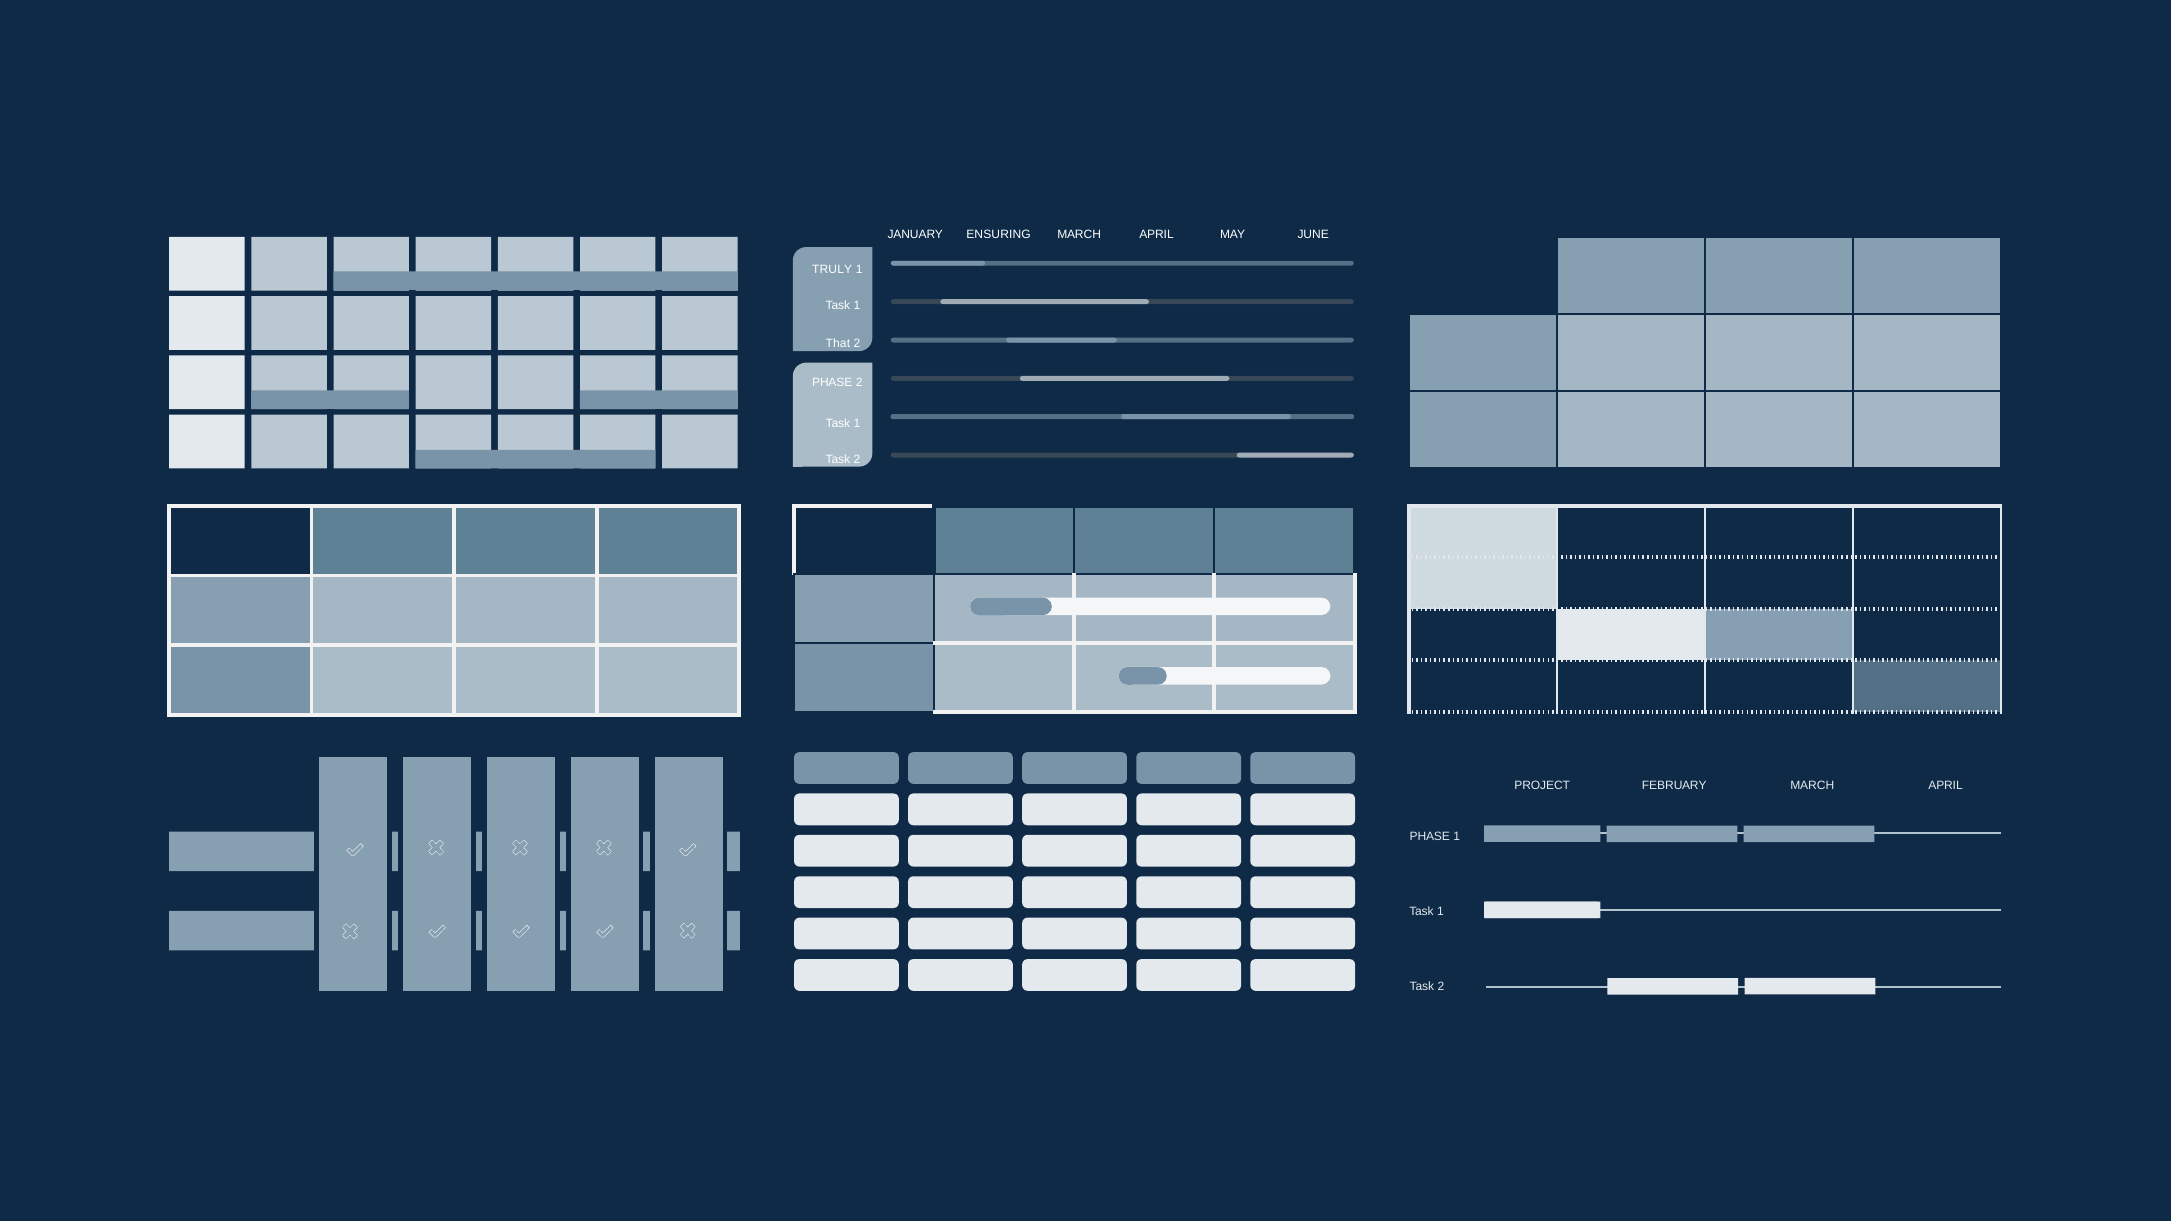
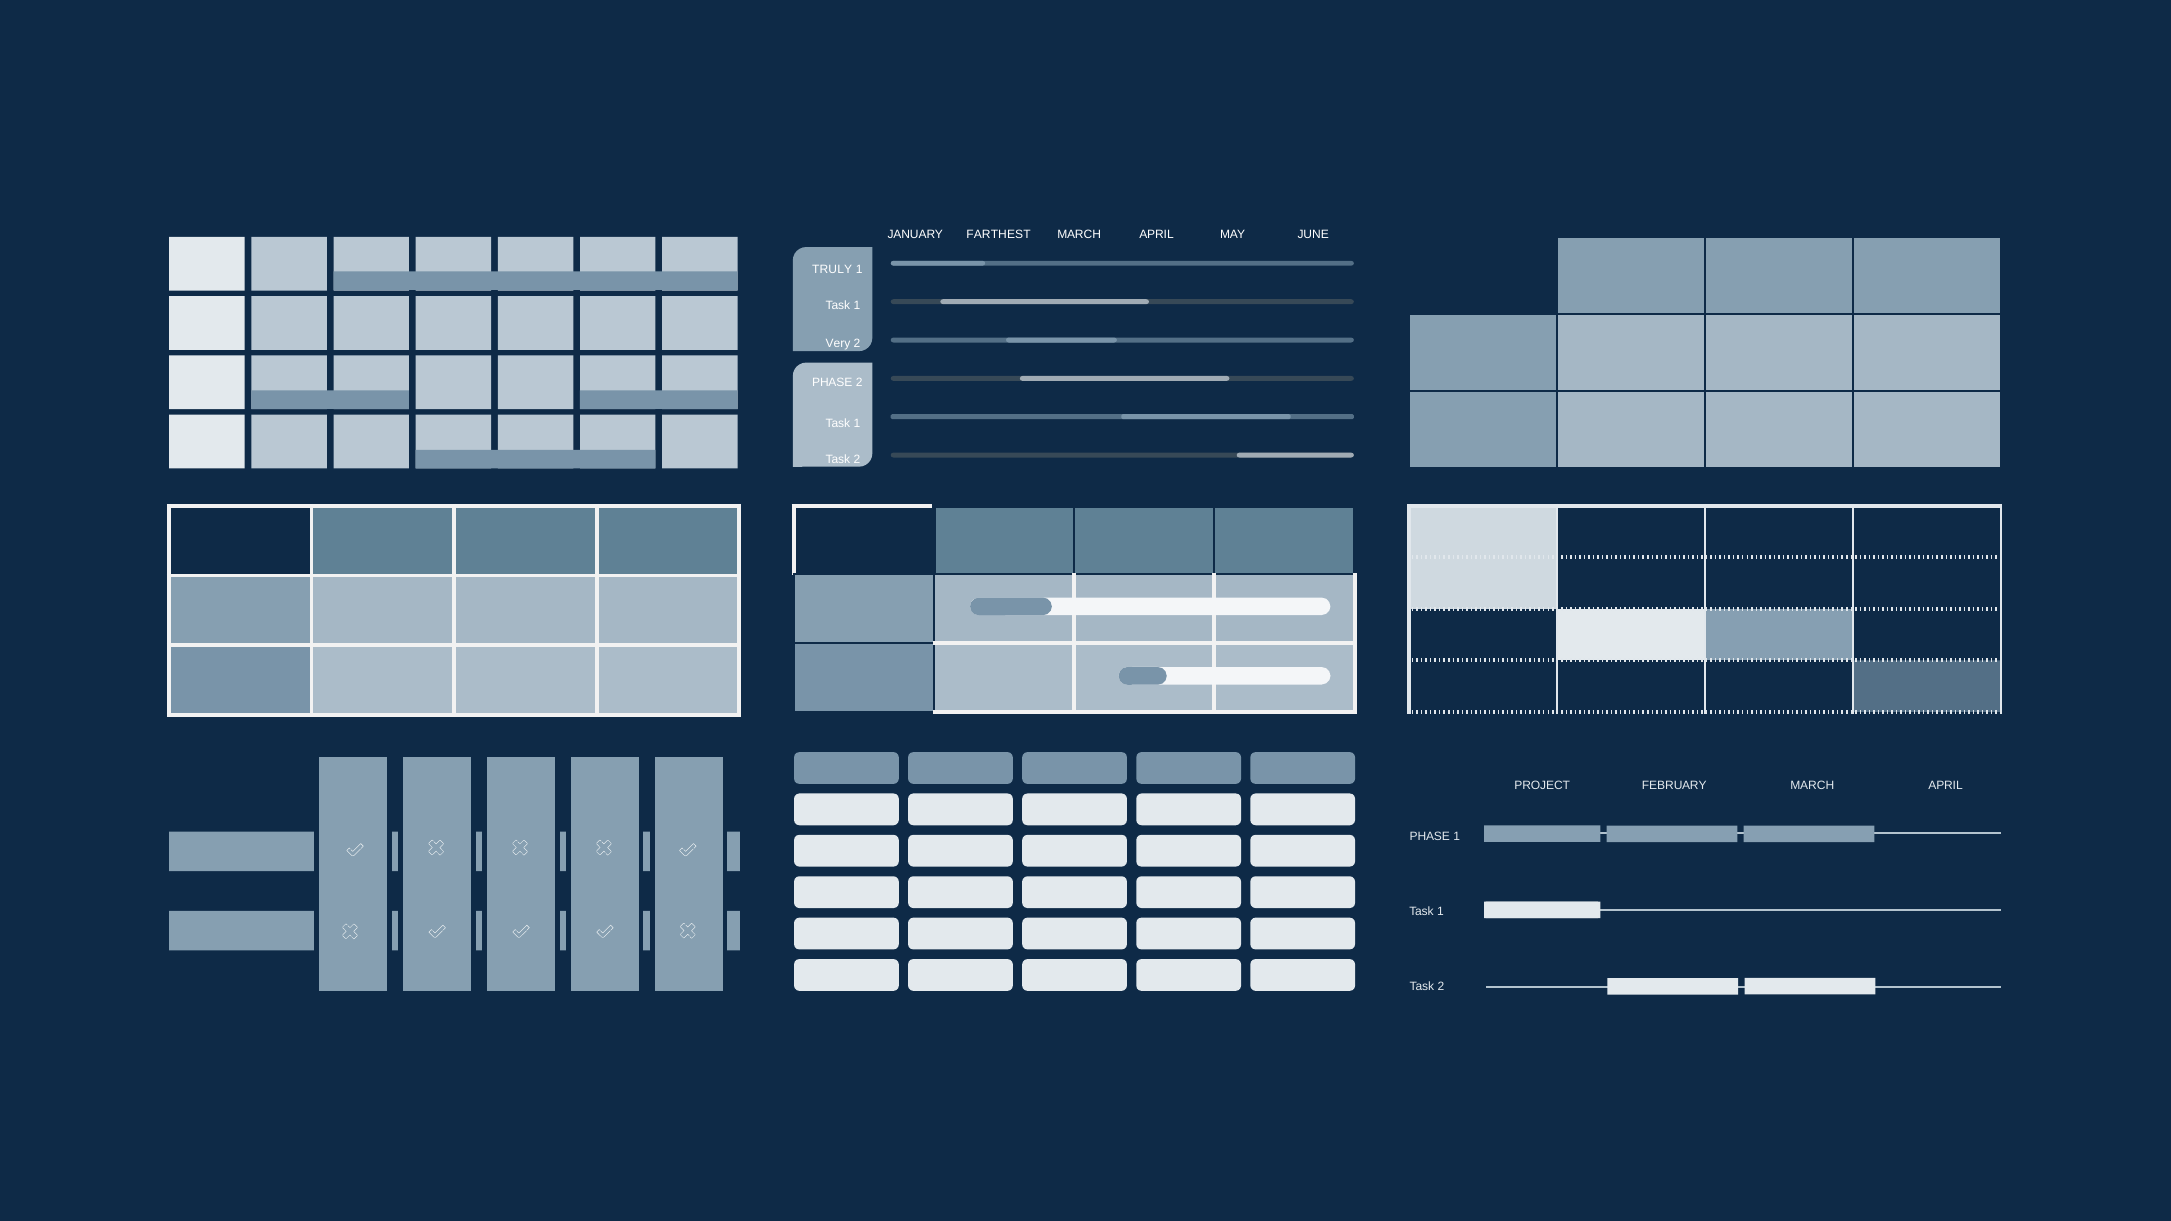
ENSURING: ENSURING -> FARTHEST (999, 234)
That: That -> Very (838, 344)
